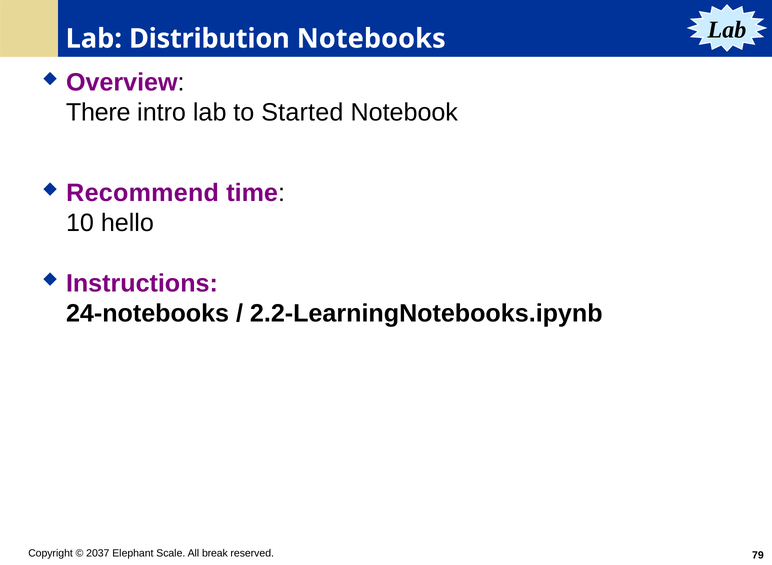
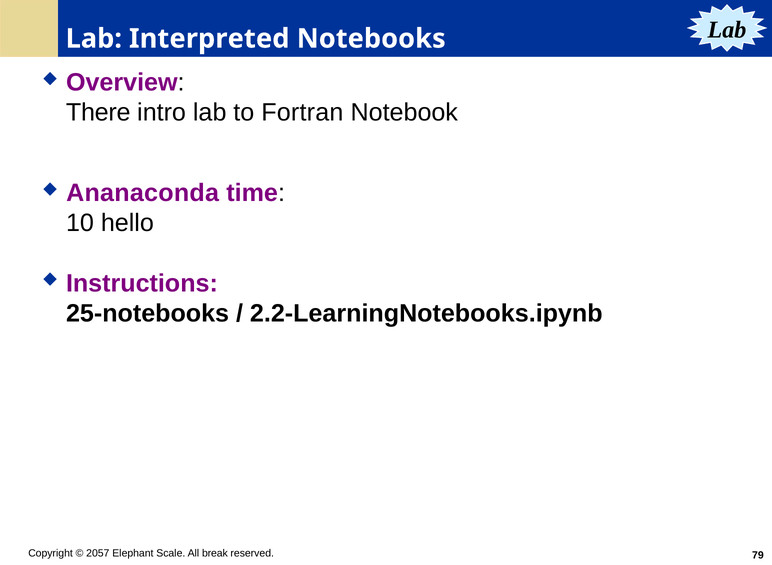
Distribution: Distribution -> Interpreted (209, 39)
Started: Started -> Fortran (302, 113)
Recommend: Recommend -> Ananaconda (143, 193)
24-notebooks: 24-notebooks -> 25-notebooks (148, 313)
2037: 2037 -> 2057 (98, 553)
